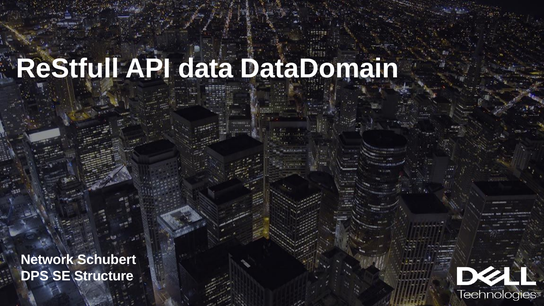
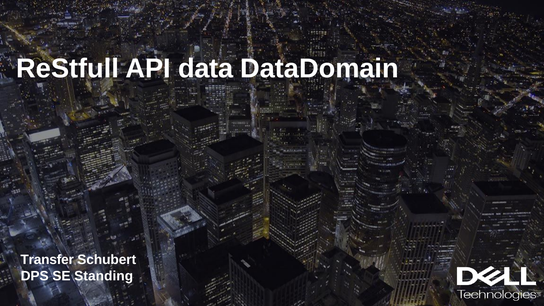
Network: Network -> Transfer (47, 260)
Structure: Structure -> Standing (104, 276)
